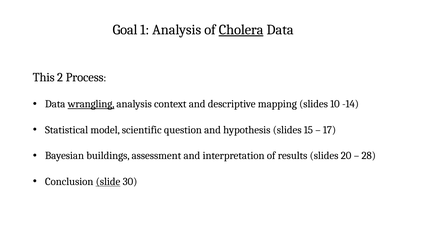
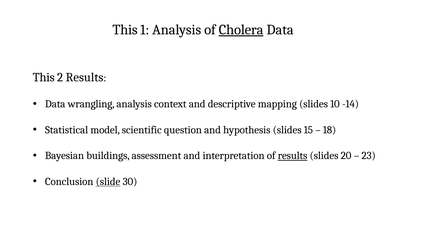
Goal: Goal -> This (125, 30)
2 Process: Process -> Results (85, 77)
wrangling underline: present -> none (91, 104)
17: 17 -> 18 (330, 130)
results underline: none -> present (293, 156)
28: 28 -> 23 (369, 156)
